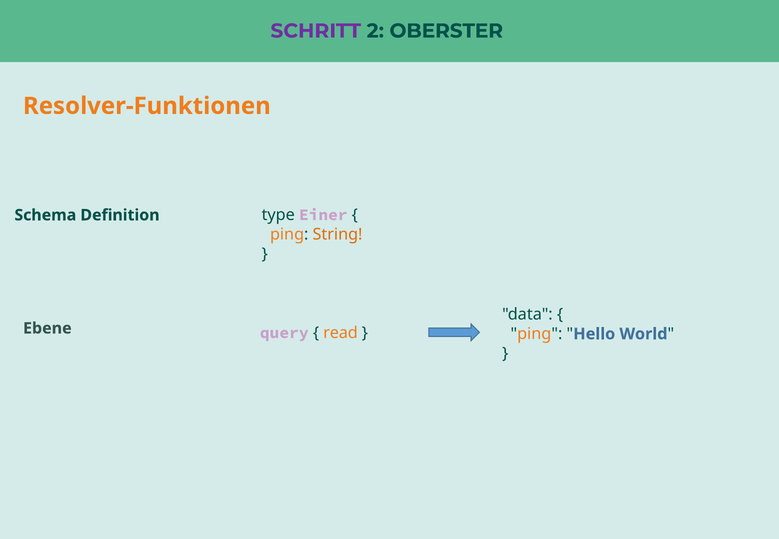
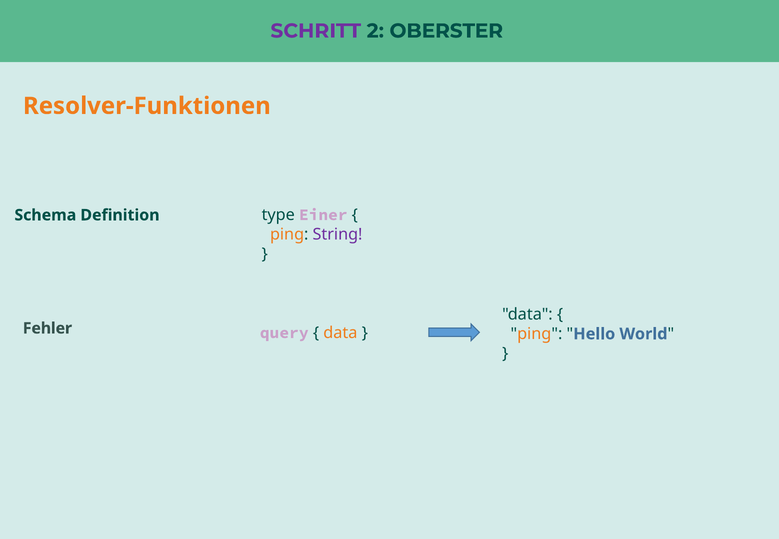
String colour: orange -> purple (338, 234)
Ebene: Ebene -> Fehler (47, 328)
read: read -> data (340, 333)
